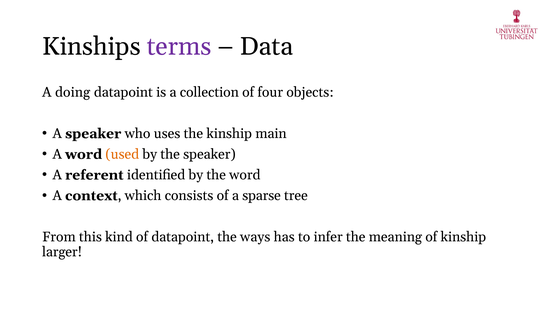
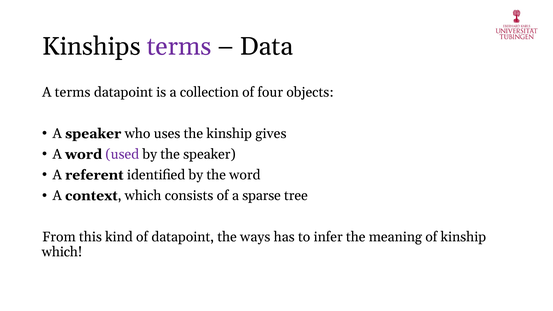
A doing: doing -> terms (73, 92)
main: main -> gives (271, 134)
used colour: orange -> purple (122, 154)
larger: larger -> which (62, 252)
